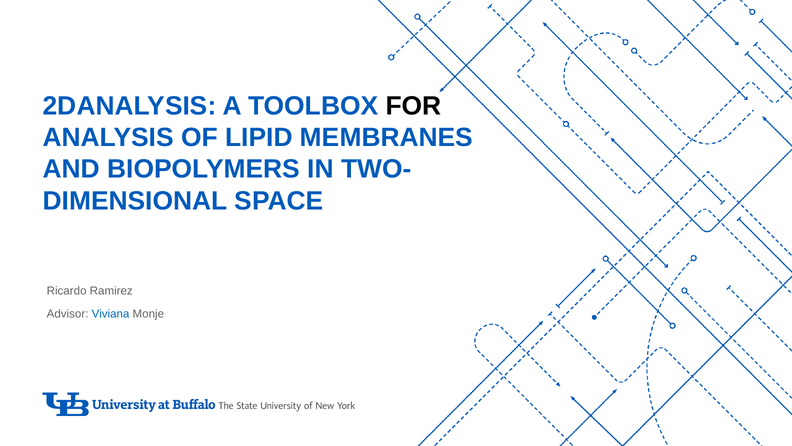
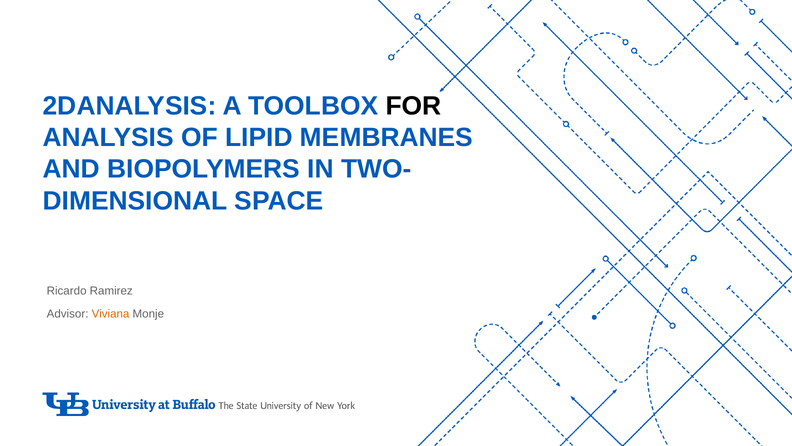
Viviana colour: blue -> orange (111, 313)
